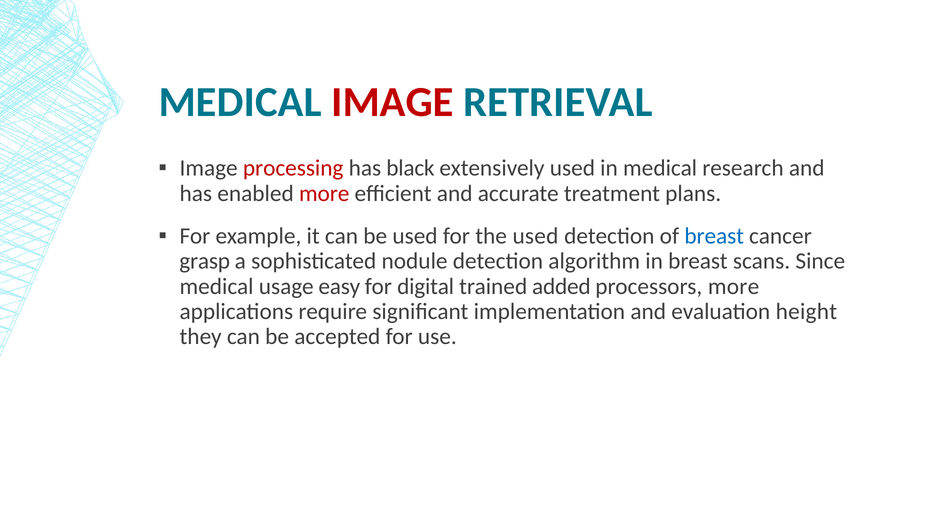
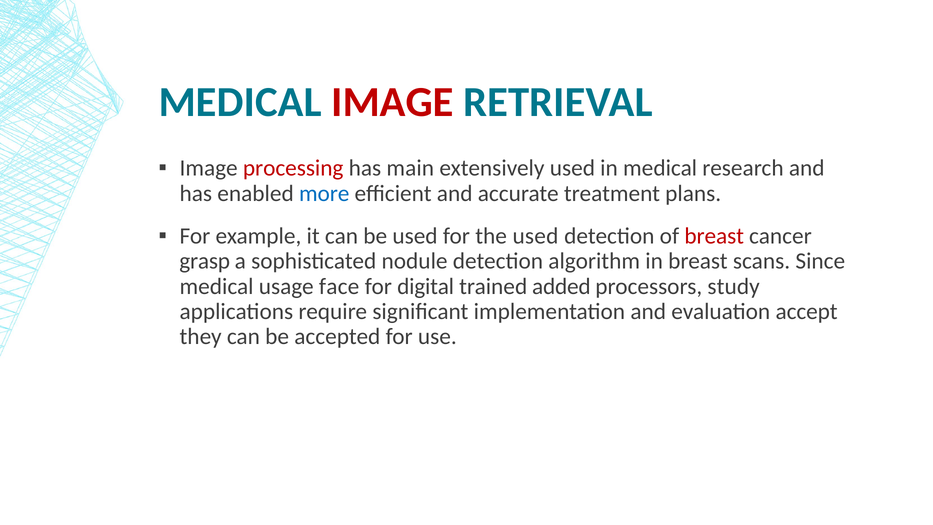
black: black -> main (410, 168)
more colour: red -> blue (324, 193)
breast colour: blue -> red (714, 236)
easy: easy -> face (339, 286)
processors more: more -> study (734, 286)
height: height -> accept (807, 311)
